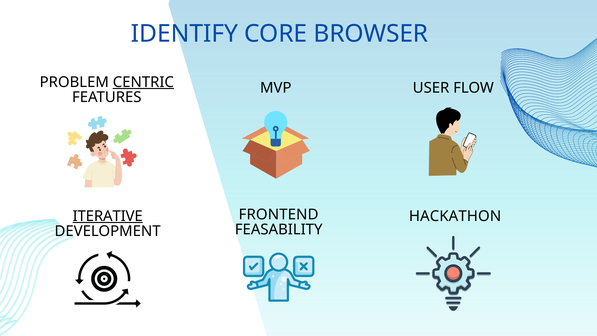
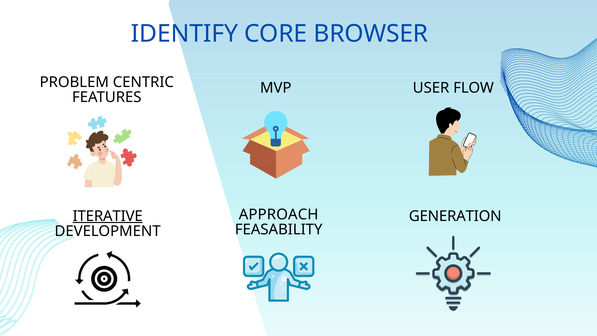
CENTRIC underline: present -> none (143, 82)
FRONTEND: FRONTEND -> APPROACH (279, 215)
HACKATHON: HACKATHON -> GENERATION (455, 216)
